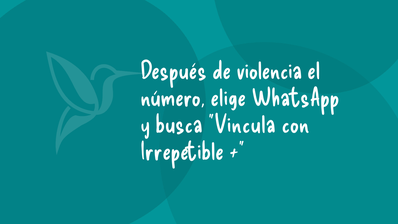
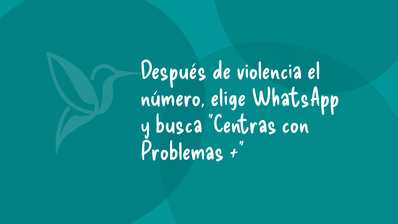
Vincula: Vincula -> Centras (242, 125)
Irrepetible: Irrepetible -> Problemas (182, 152)
